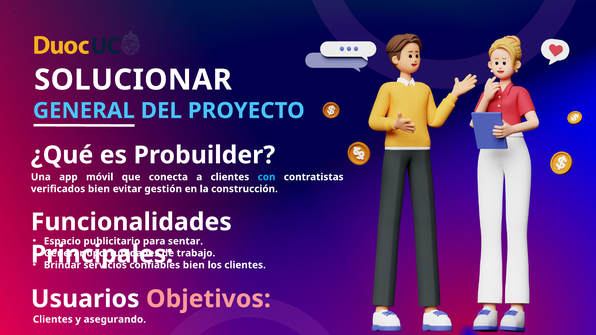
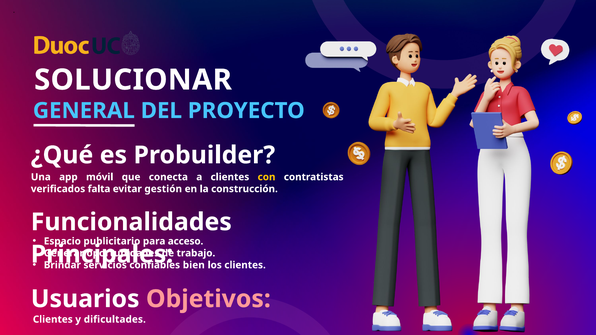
con colour: light blue -> yellow (267, 177)
verificados bien: bien -> falta (99, 189)
sentar: sentar -> acceso (186, 241)
asegurando: asegurando -> dificultades (115, 320)
